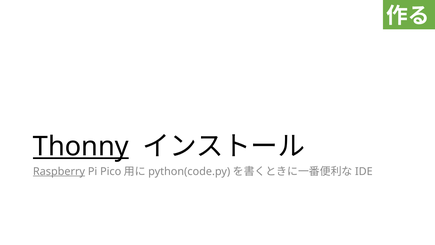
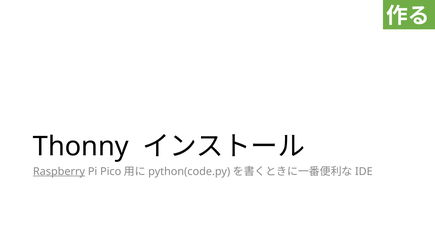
Thonny underline: present -> none (81, 146)
